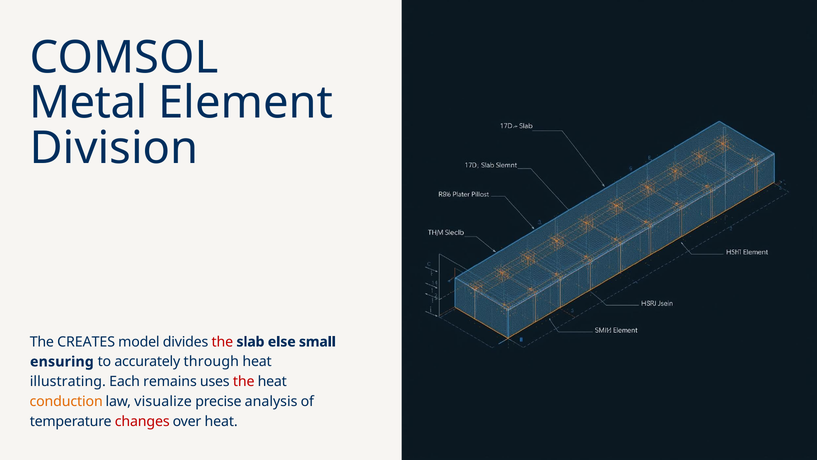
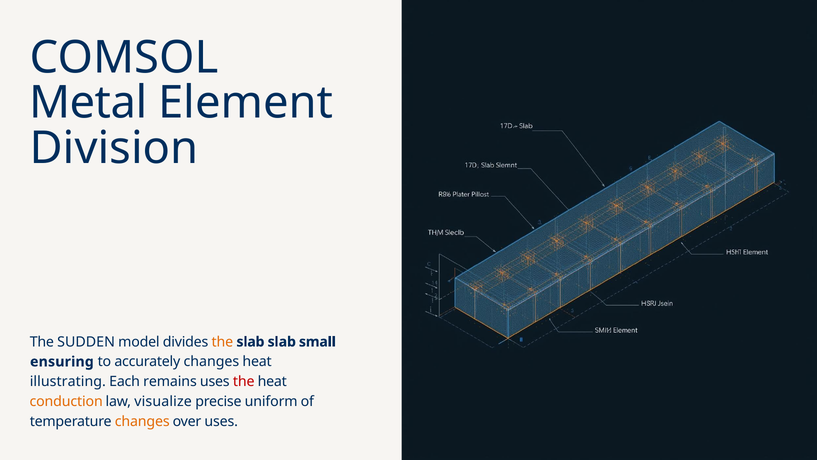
CREATES: CREATES -> SUDDEN (86, 342)
the colour: red -> orange (222, 342)
slab else: else -> slab (282, 342)
accurately through: through -> changes (211, 361)
analysis: analysis -> uniform (271, 401)
changes colour: red -> orange (142, 421)
over heat: heat -> uses (221, 421)
